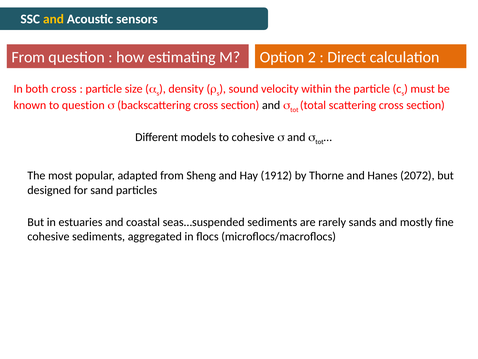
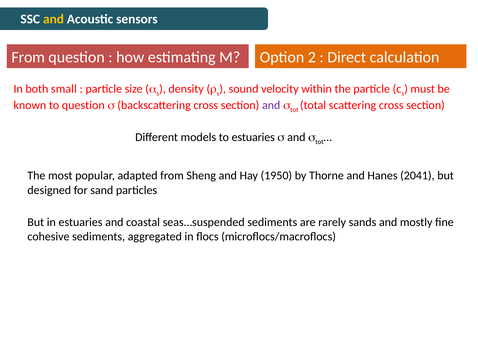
both cross: cross -> small (64, 89)
and colour: black -> purple (271, 105)
to cohesive: cohesive -> estuaries (253, 137)
1912: 1912 -> 1950 (276, 175)
2072: 2072 -> 2041 (417, 175)
